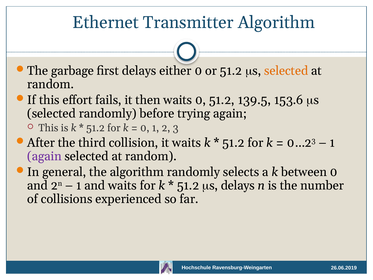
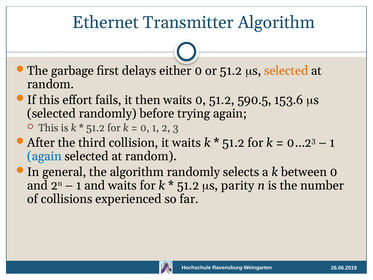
139.5: 139.5 -> 590.5 (254, 100)
again colour: purple -> blue (44, 156)
s delays: delays -> parity (238, 185)
